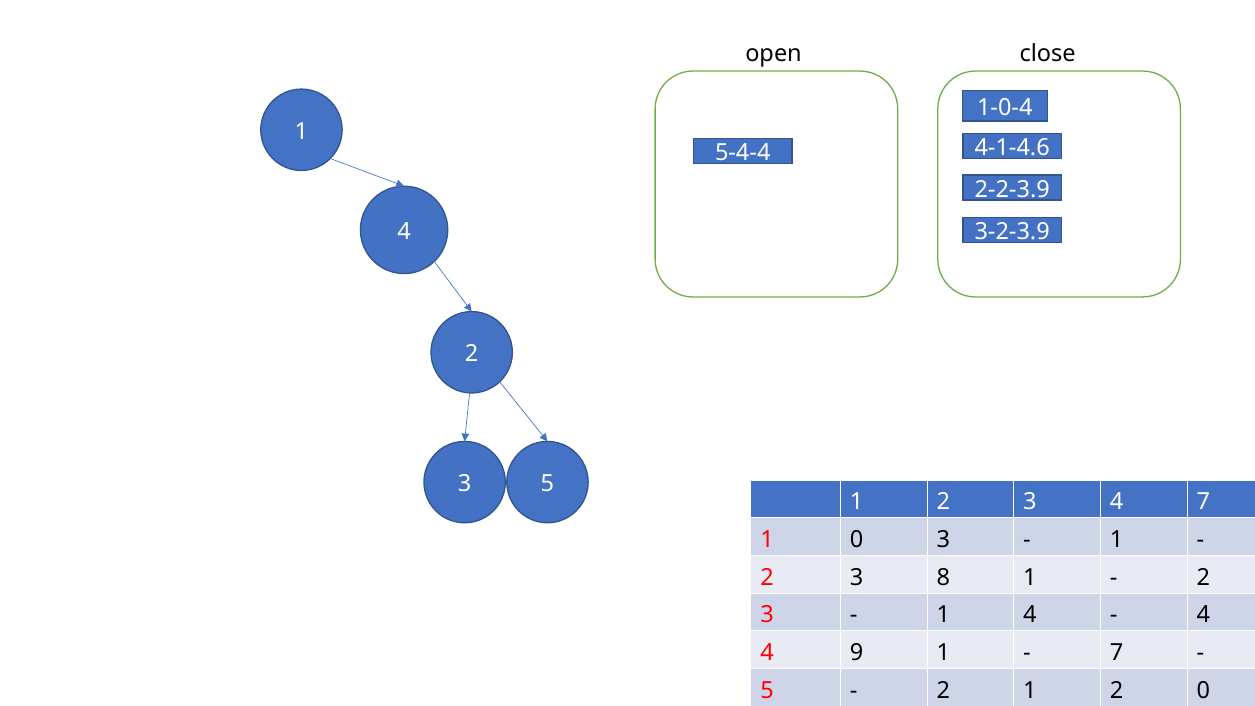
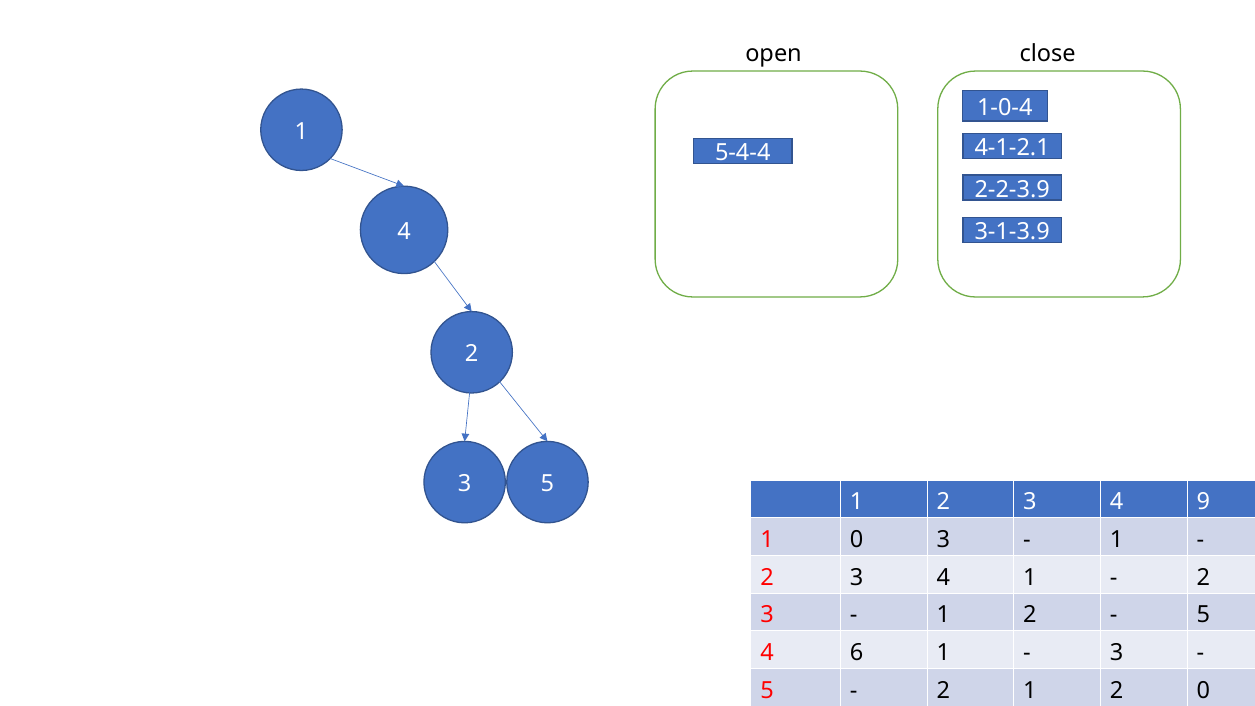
4-1-4.6: 4-1-4.6 -> 4-1-2.1 (1012, 148)
3-2-3.9: 3-2-3.9 -> 3-1-3.9 (1012, 231)
4 7: 7 -> 9 (1203, 502)
8: 8 -> 4 (943, 577)
4: 4 -> 2 (1030, 615)
4: 4 -> 5 (1203, 615)
9: 9 -> 6 (857, 653)
7: 7 -> 3 (1117, 653)
